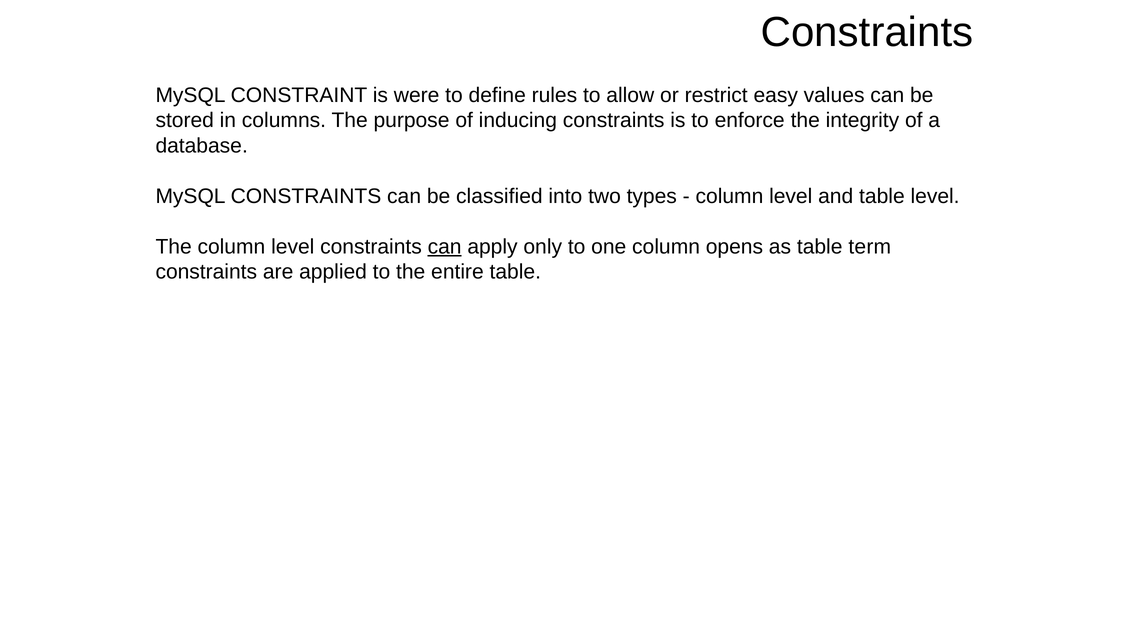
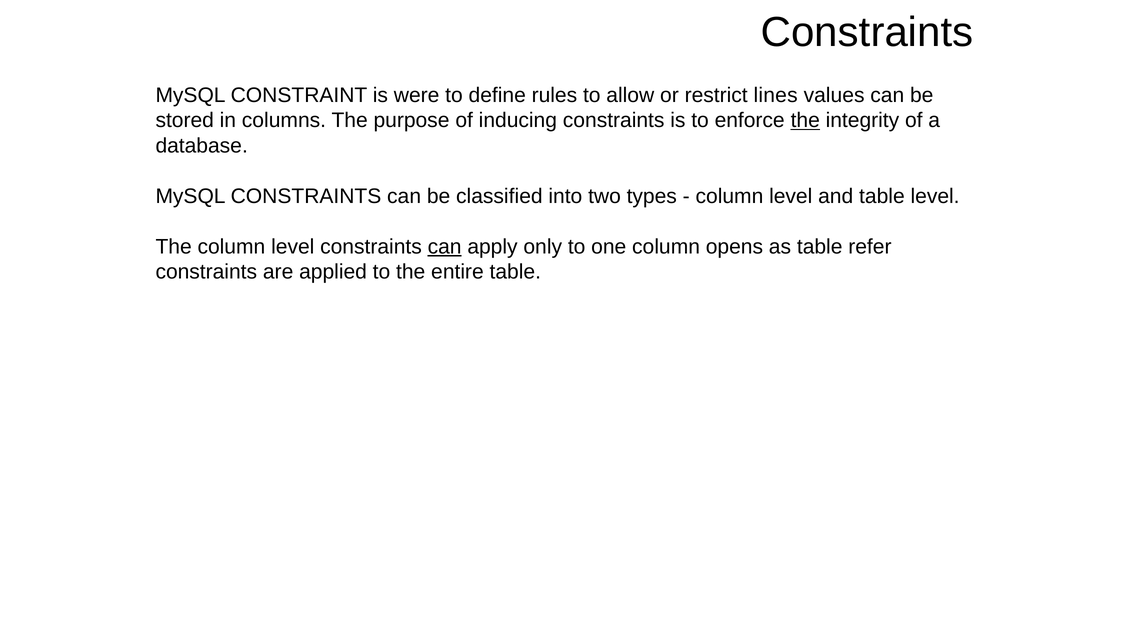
easy: easy -> lines (776, 95)
the underline: none -> present (805, 121)
term: term -> refer (870, 247)
